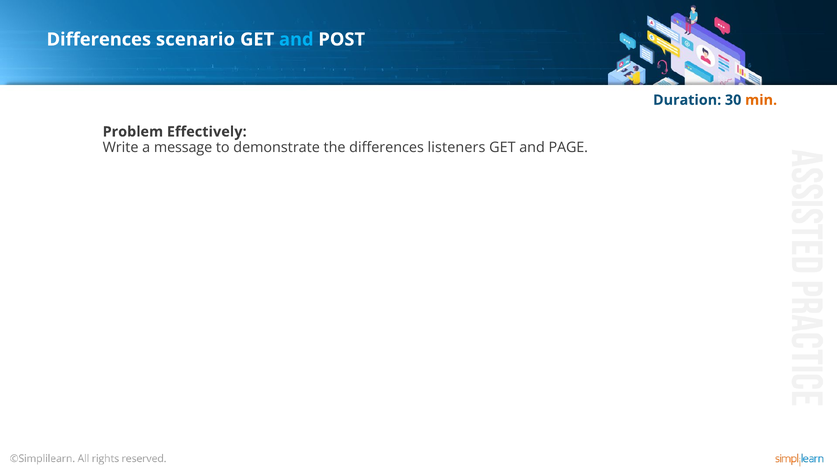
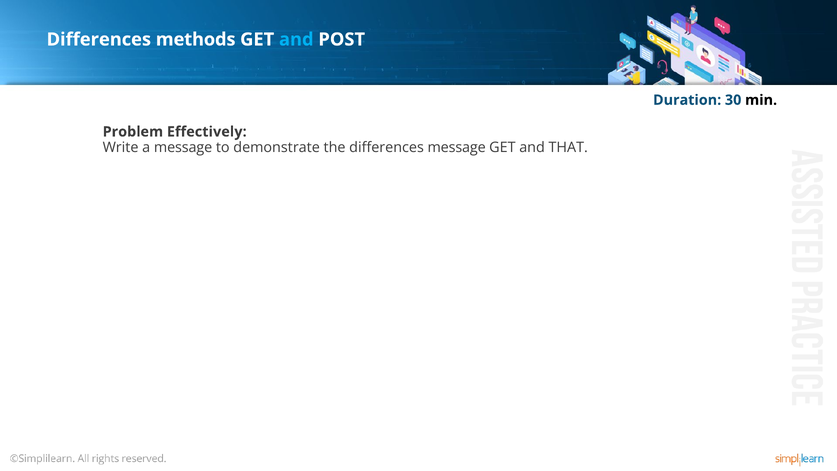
scenario: scenario -> methods (196, 39)
min colour: orange -> black (761, 100)
differences listeners: listeners -> message (457, 147)
PAGE: PAGE -> THAT (568, 147)
